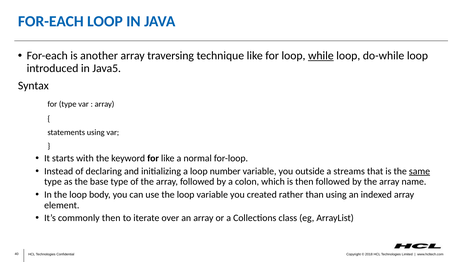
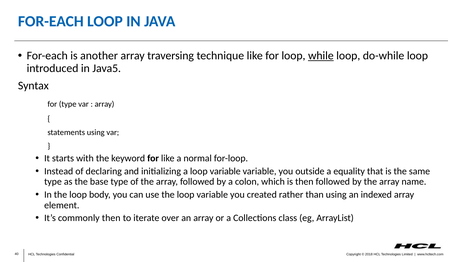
a loop number: number -> variable (225, 171)
streams: streams -> equality (349, 171)
same underline: present -> none (420, 171)
